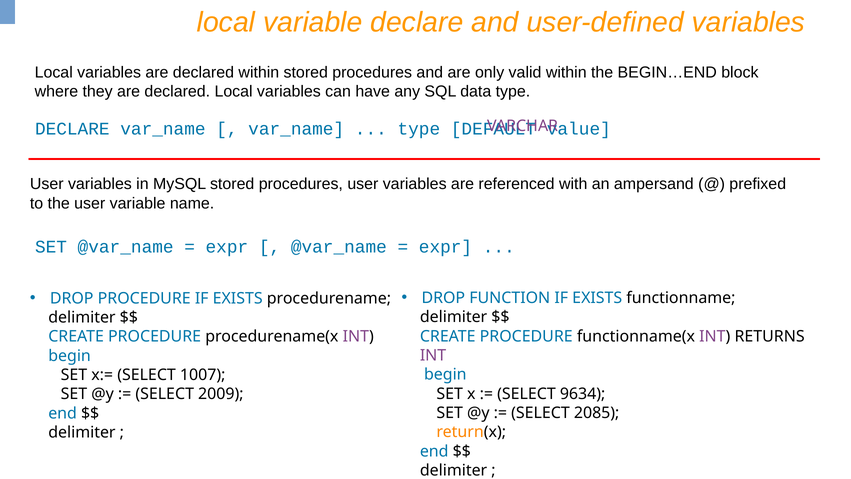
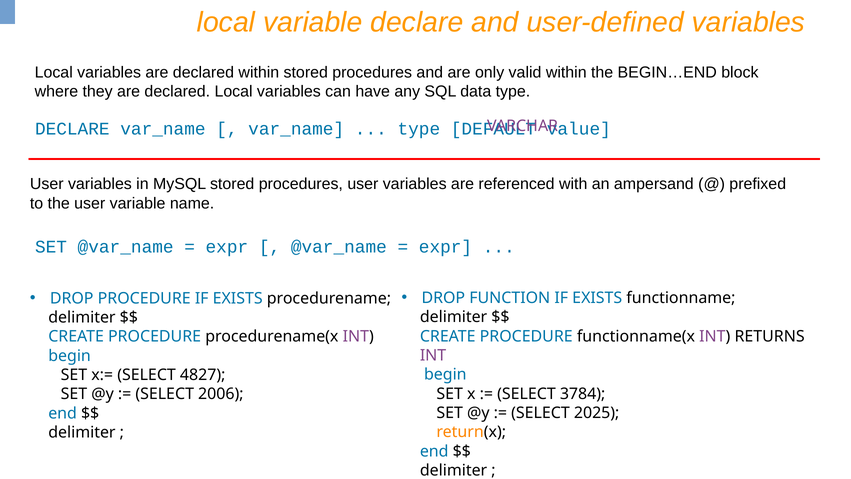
1007: 1007 -> 4827 (203, 375)
9634: 9634 -> 3784 (583, 394)
2009: 2009 -> 2006 (221, 394)
2085: 2085 -> 2025 (597, 413)
